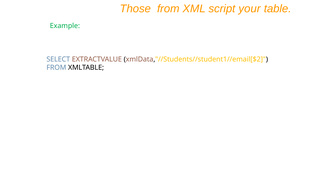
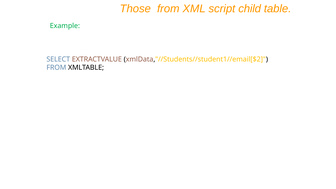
your: your -> child (250, 9)
